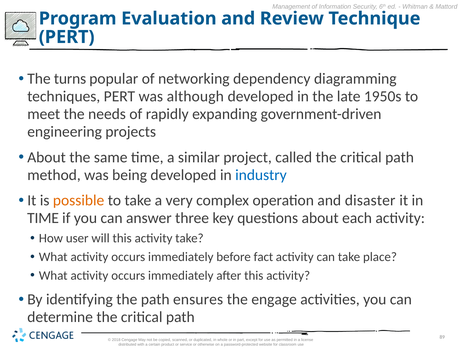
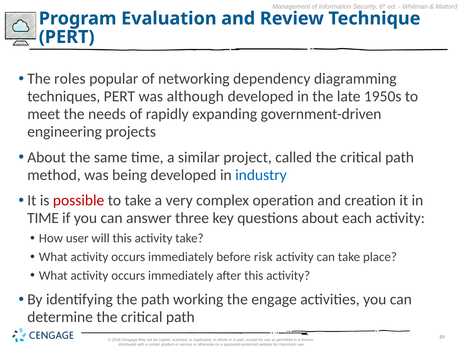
turns: turns -> roles (70, 79)
possible colour: orange -> red (79, 200)
disaster: disaster -> creation (370, 200)
fact: fact -> risk (263, 257)
ensures: ensures -> working (198, 299)
